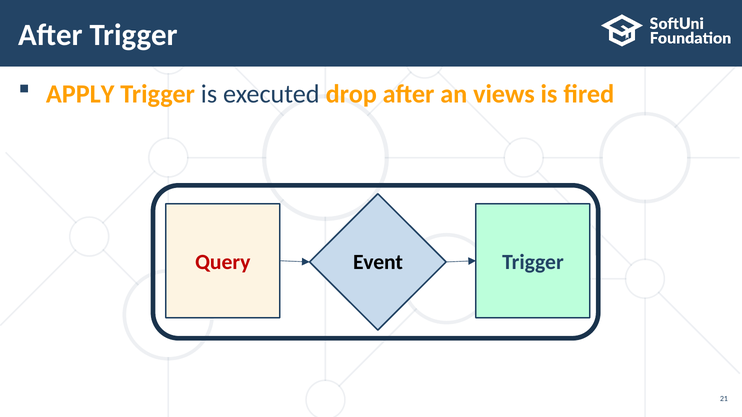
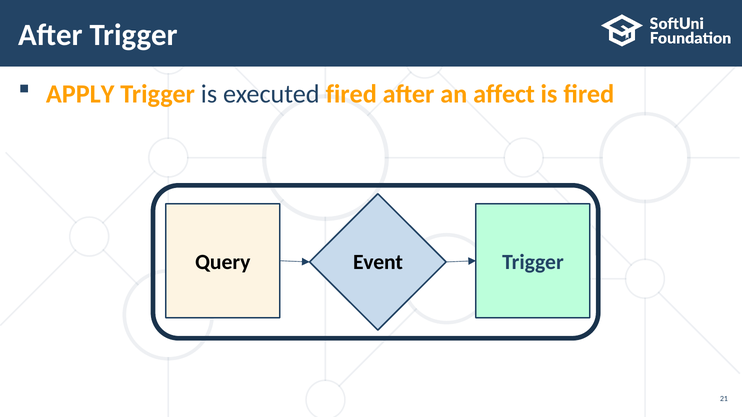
executed drop: drop -> fired (351, 94)
views: views -> affect (504, 94)
Query colour: red -> black (223, 262)
